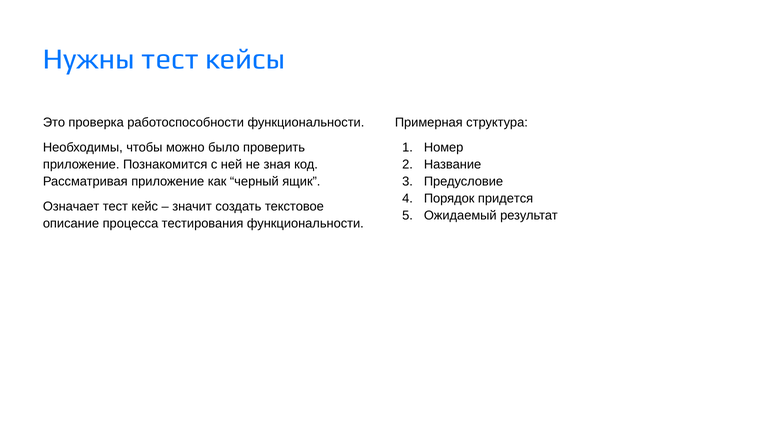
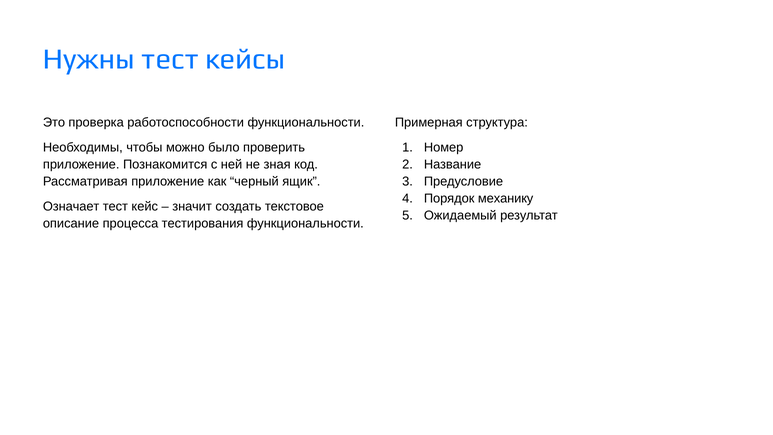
придется: придется -> механику (506, 198)
